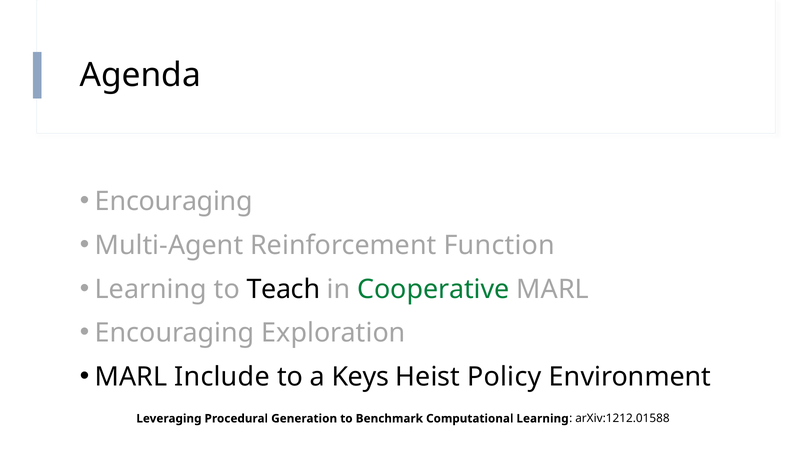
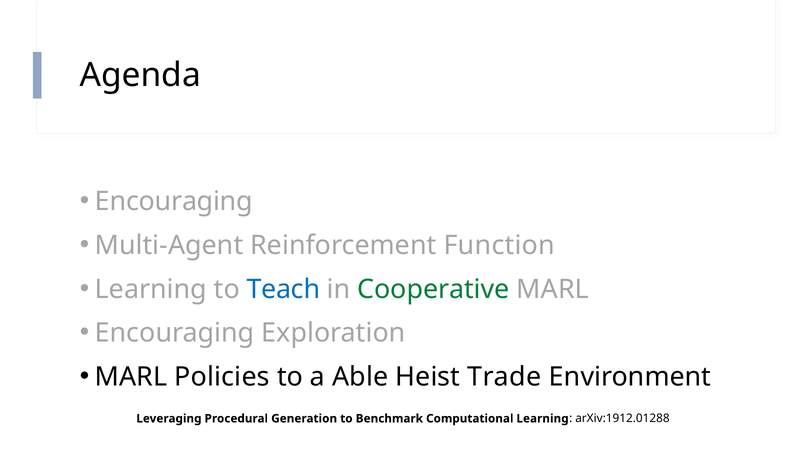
Teach colour: black -> blue (283, 289)
Include: Include -> Policies (222, 377)
Keys: Keys -> Able (360, 377)
Policy: Policy -> Trade (504, 377)
arXiv:1212.01588: arXiv:1212.01588 -> arXiv:1912.01288 (622, 419)
